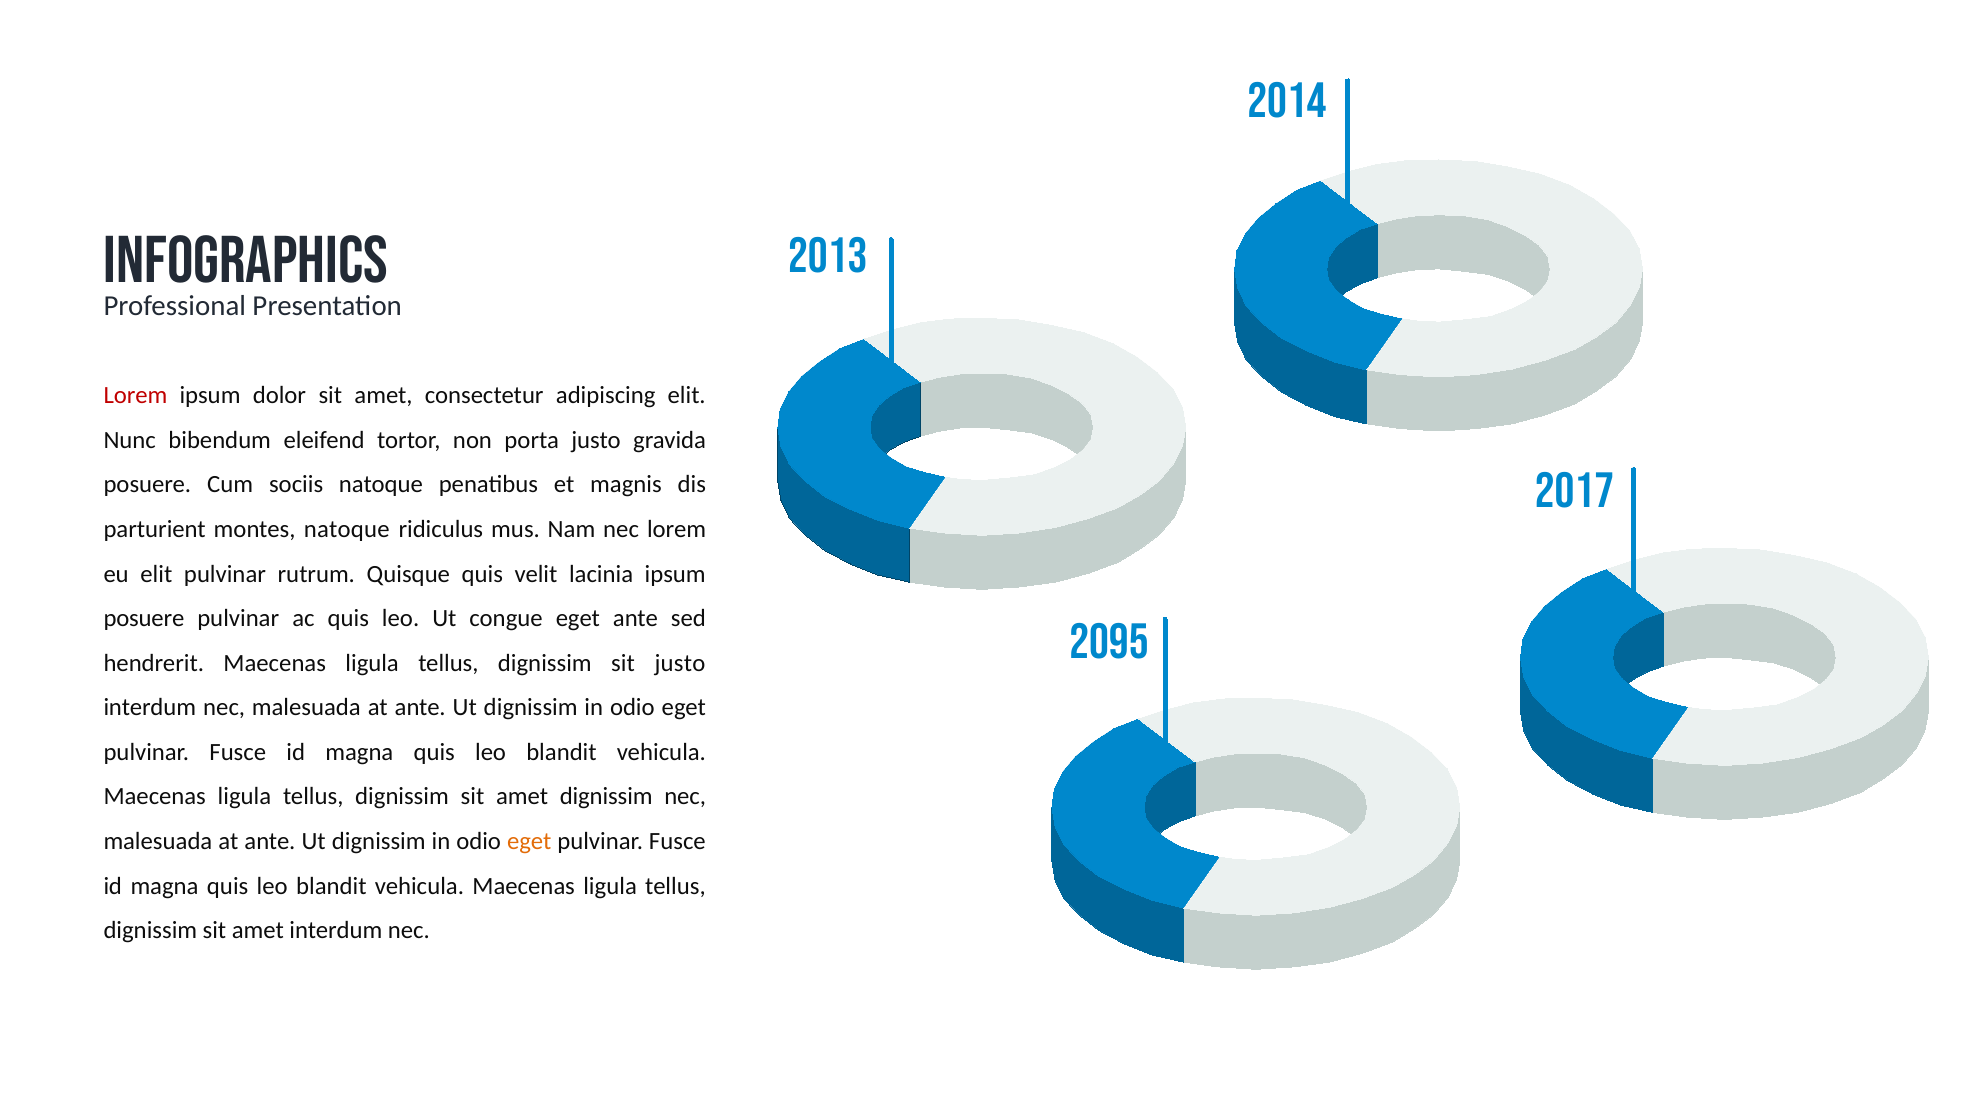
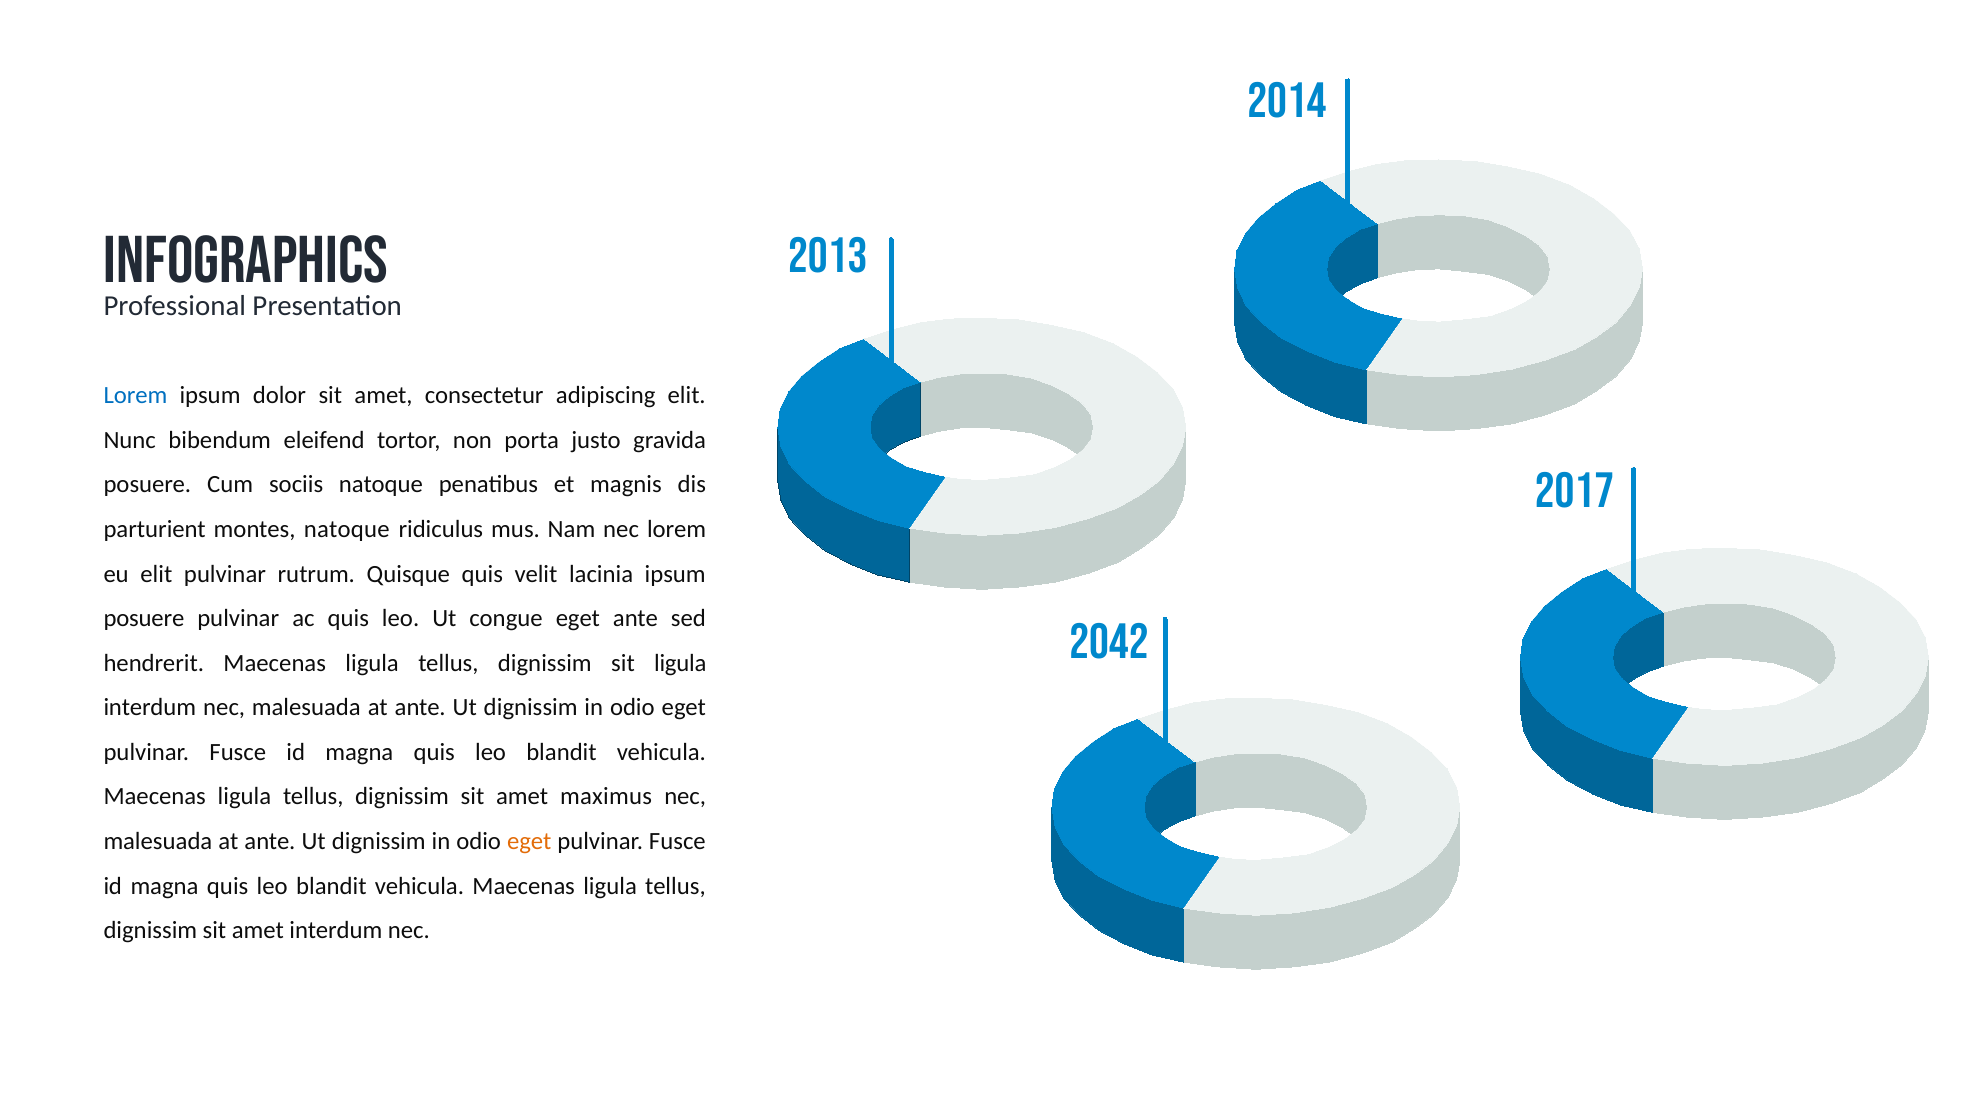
Lorem colour: red -> blue (135, 396)
2095: 2095 -> 2042 (1109, 643)
sit justo: justo -> ligula (680, 663)
amet dignissim: dignissim -> maximus (606, 797)
